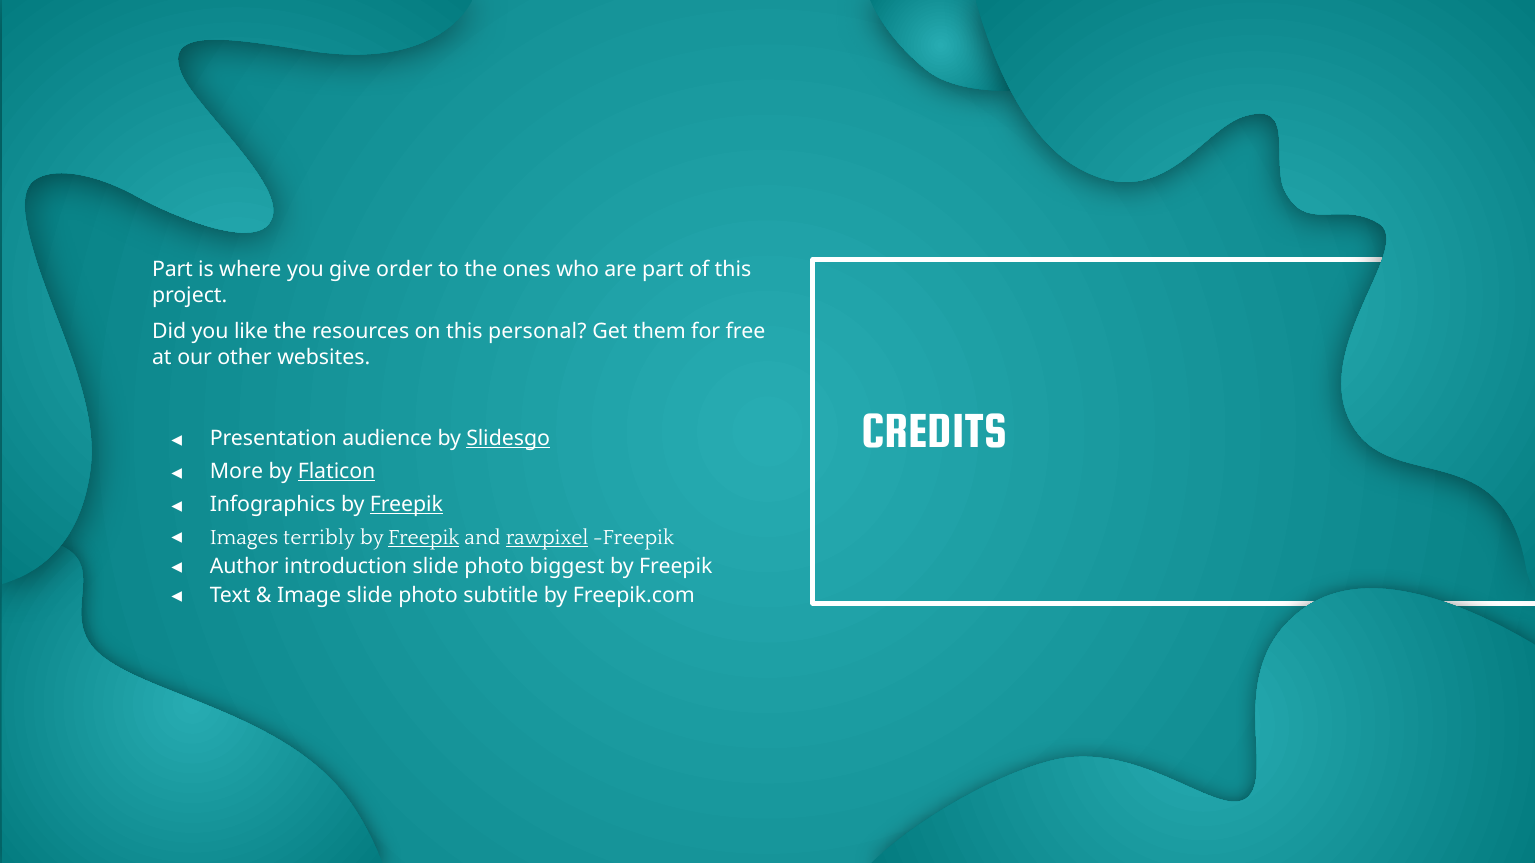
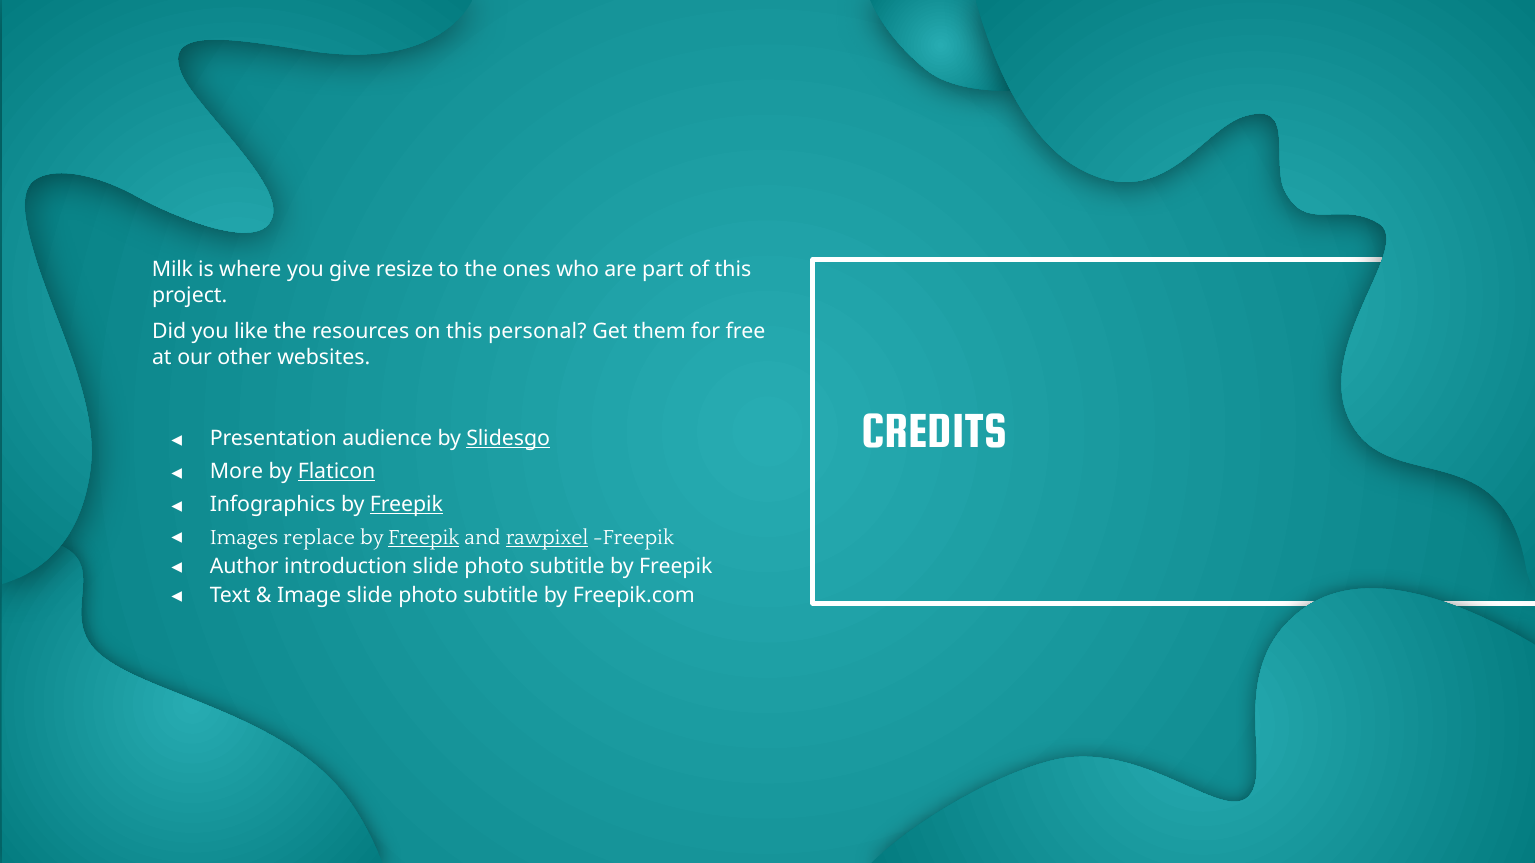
Part: Part -> Milk (172, 270)
order: order -> resize (405, 270)
terribly: terribly -> replace (319, 537)
introduction slide photo biggest: biggest -> subtitle (567, 567)
